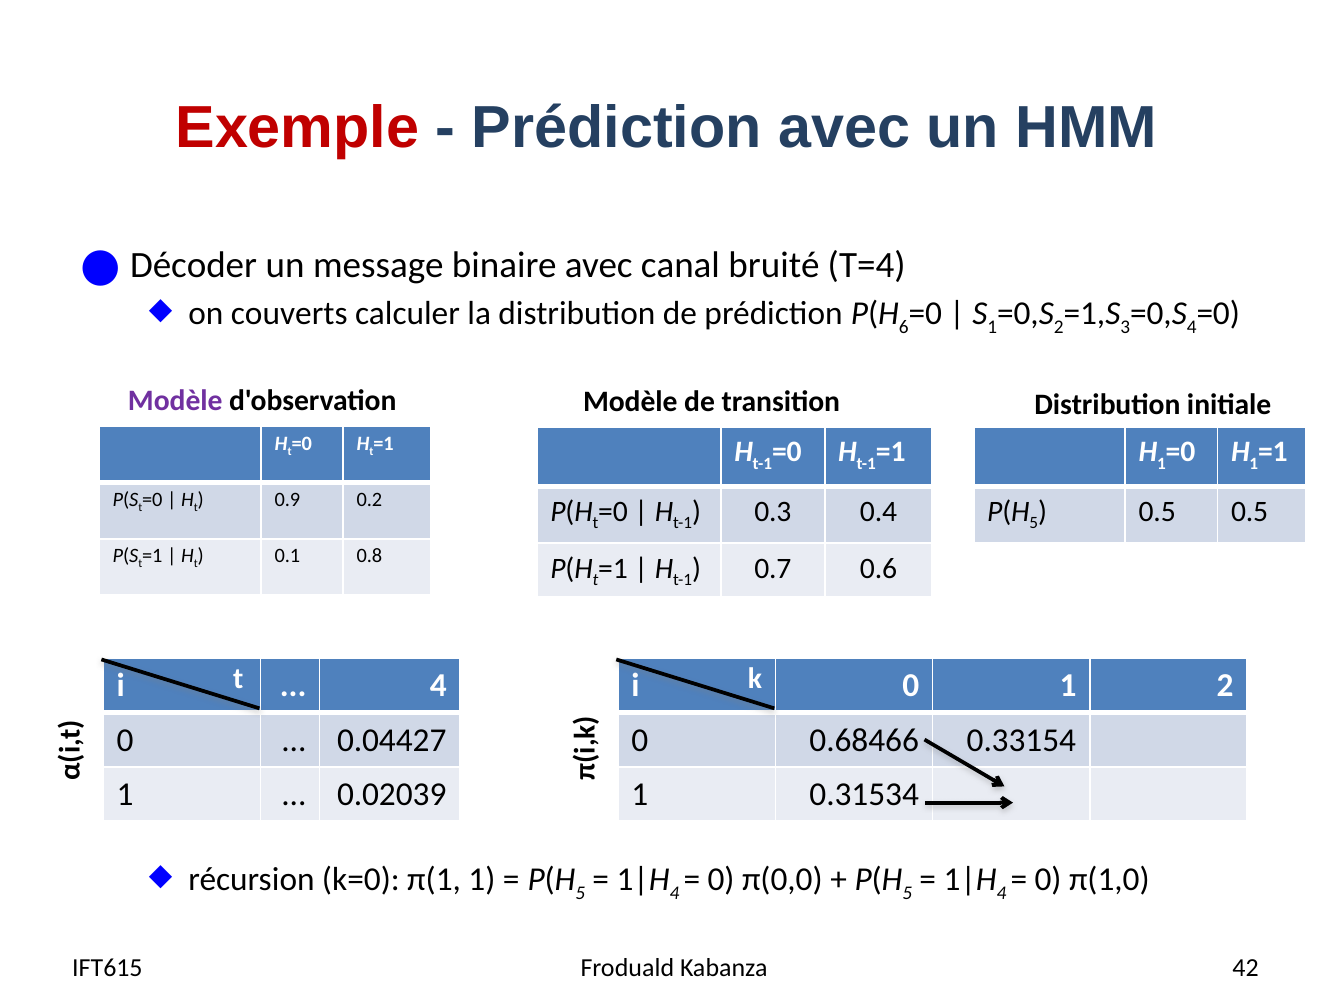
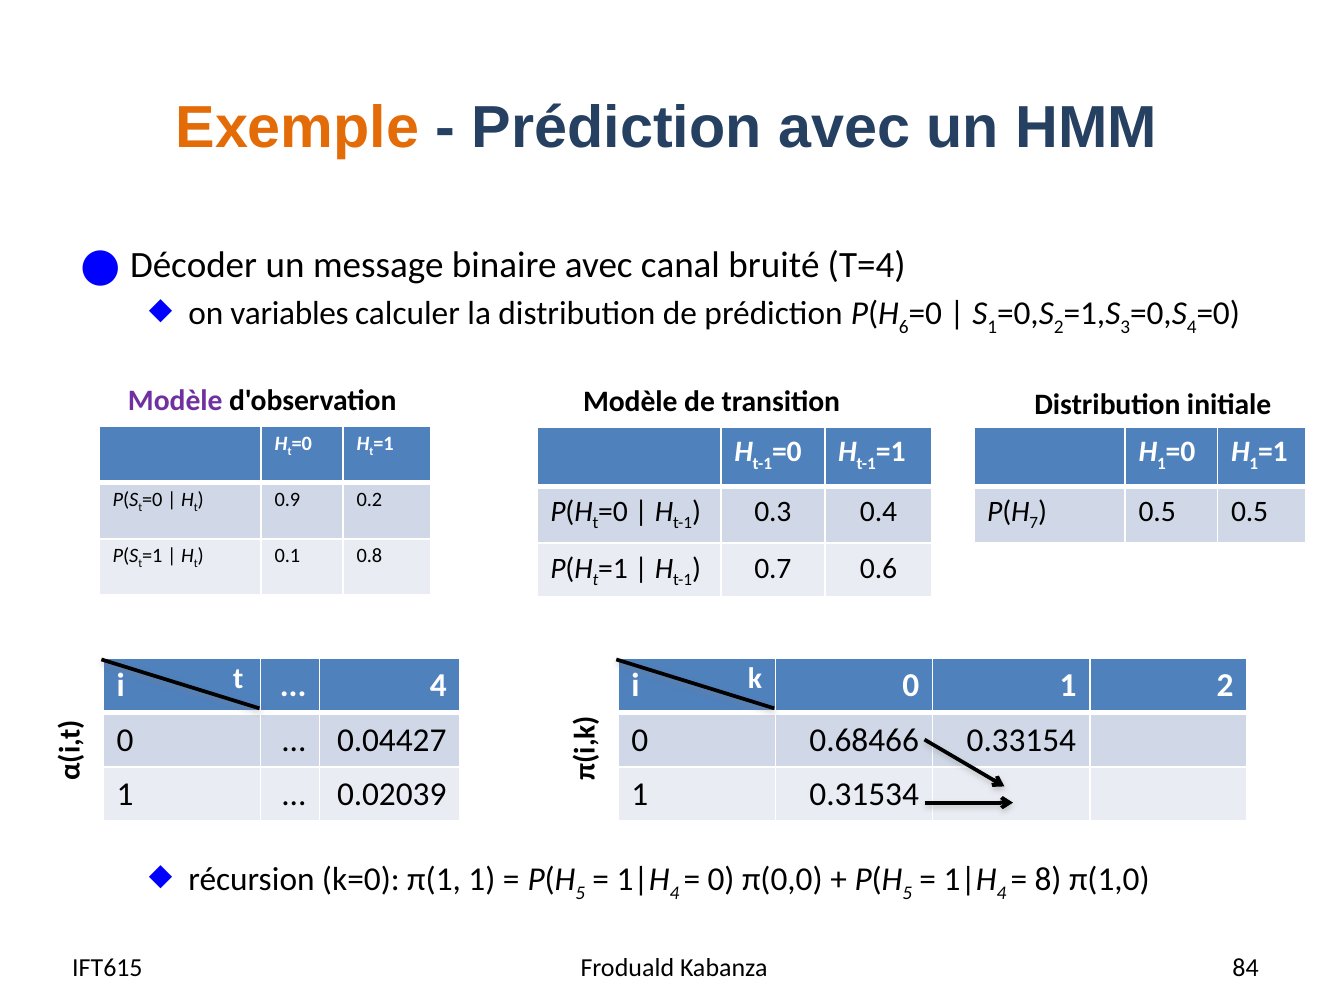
Exemple colour: red -> orange (297, 128)
couverts: couverts -> variables (289, 314)
5: 5 -> 7 (1034, 523)
0: 0 -> 8 (1048, 879)
42: 42 -> 84 (1246, 968)
